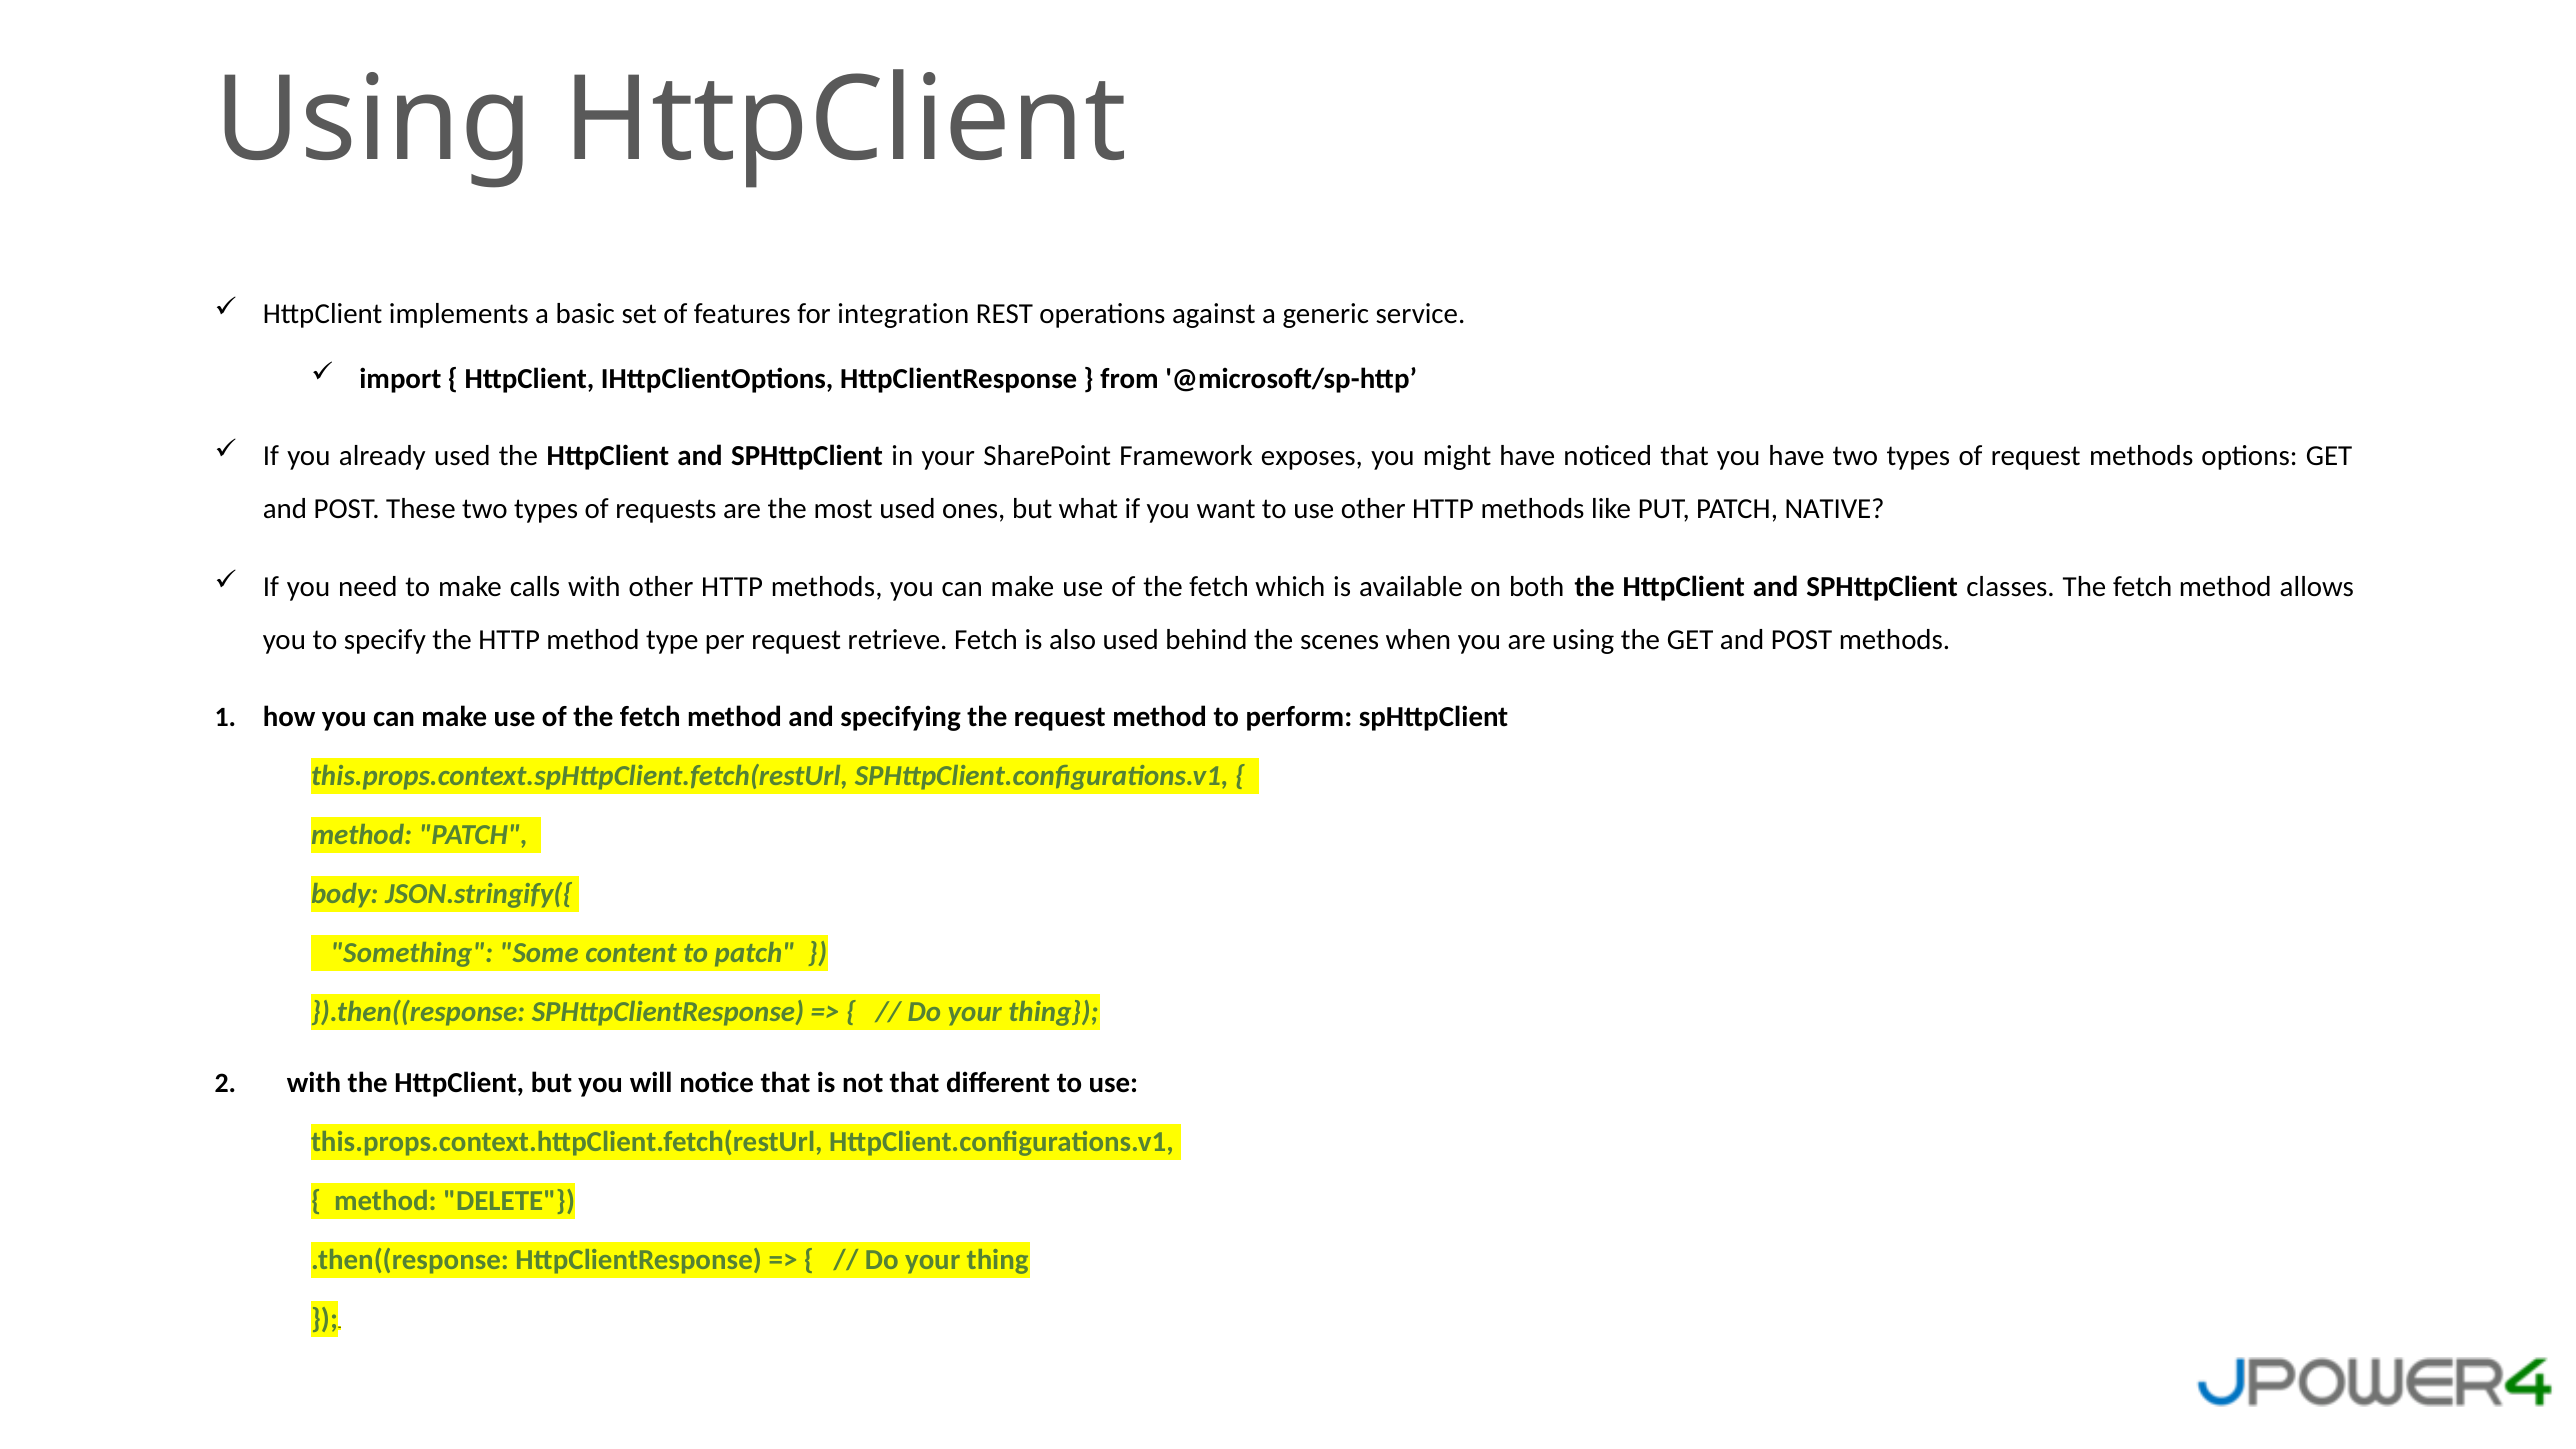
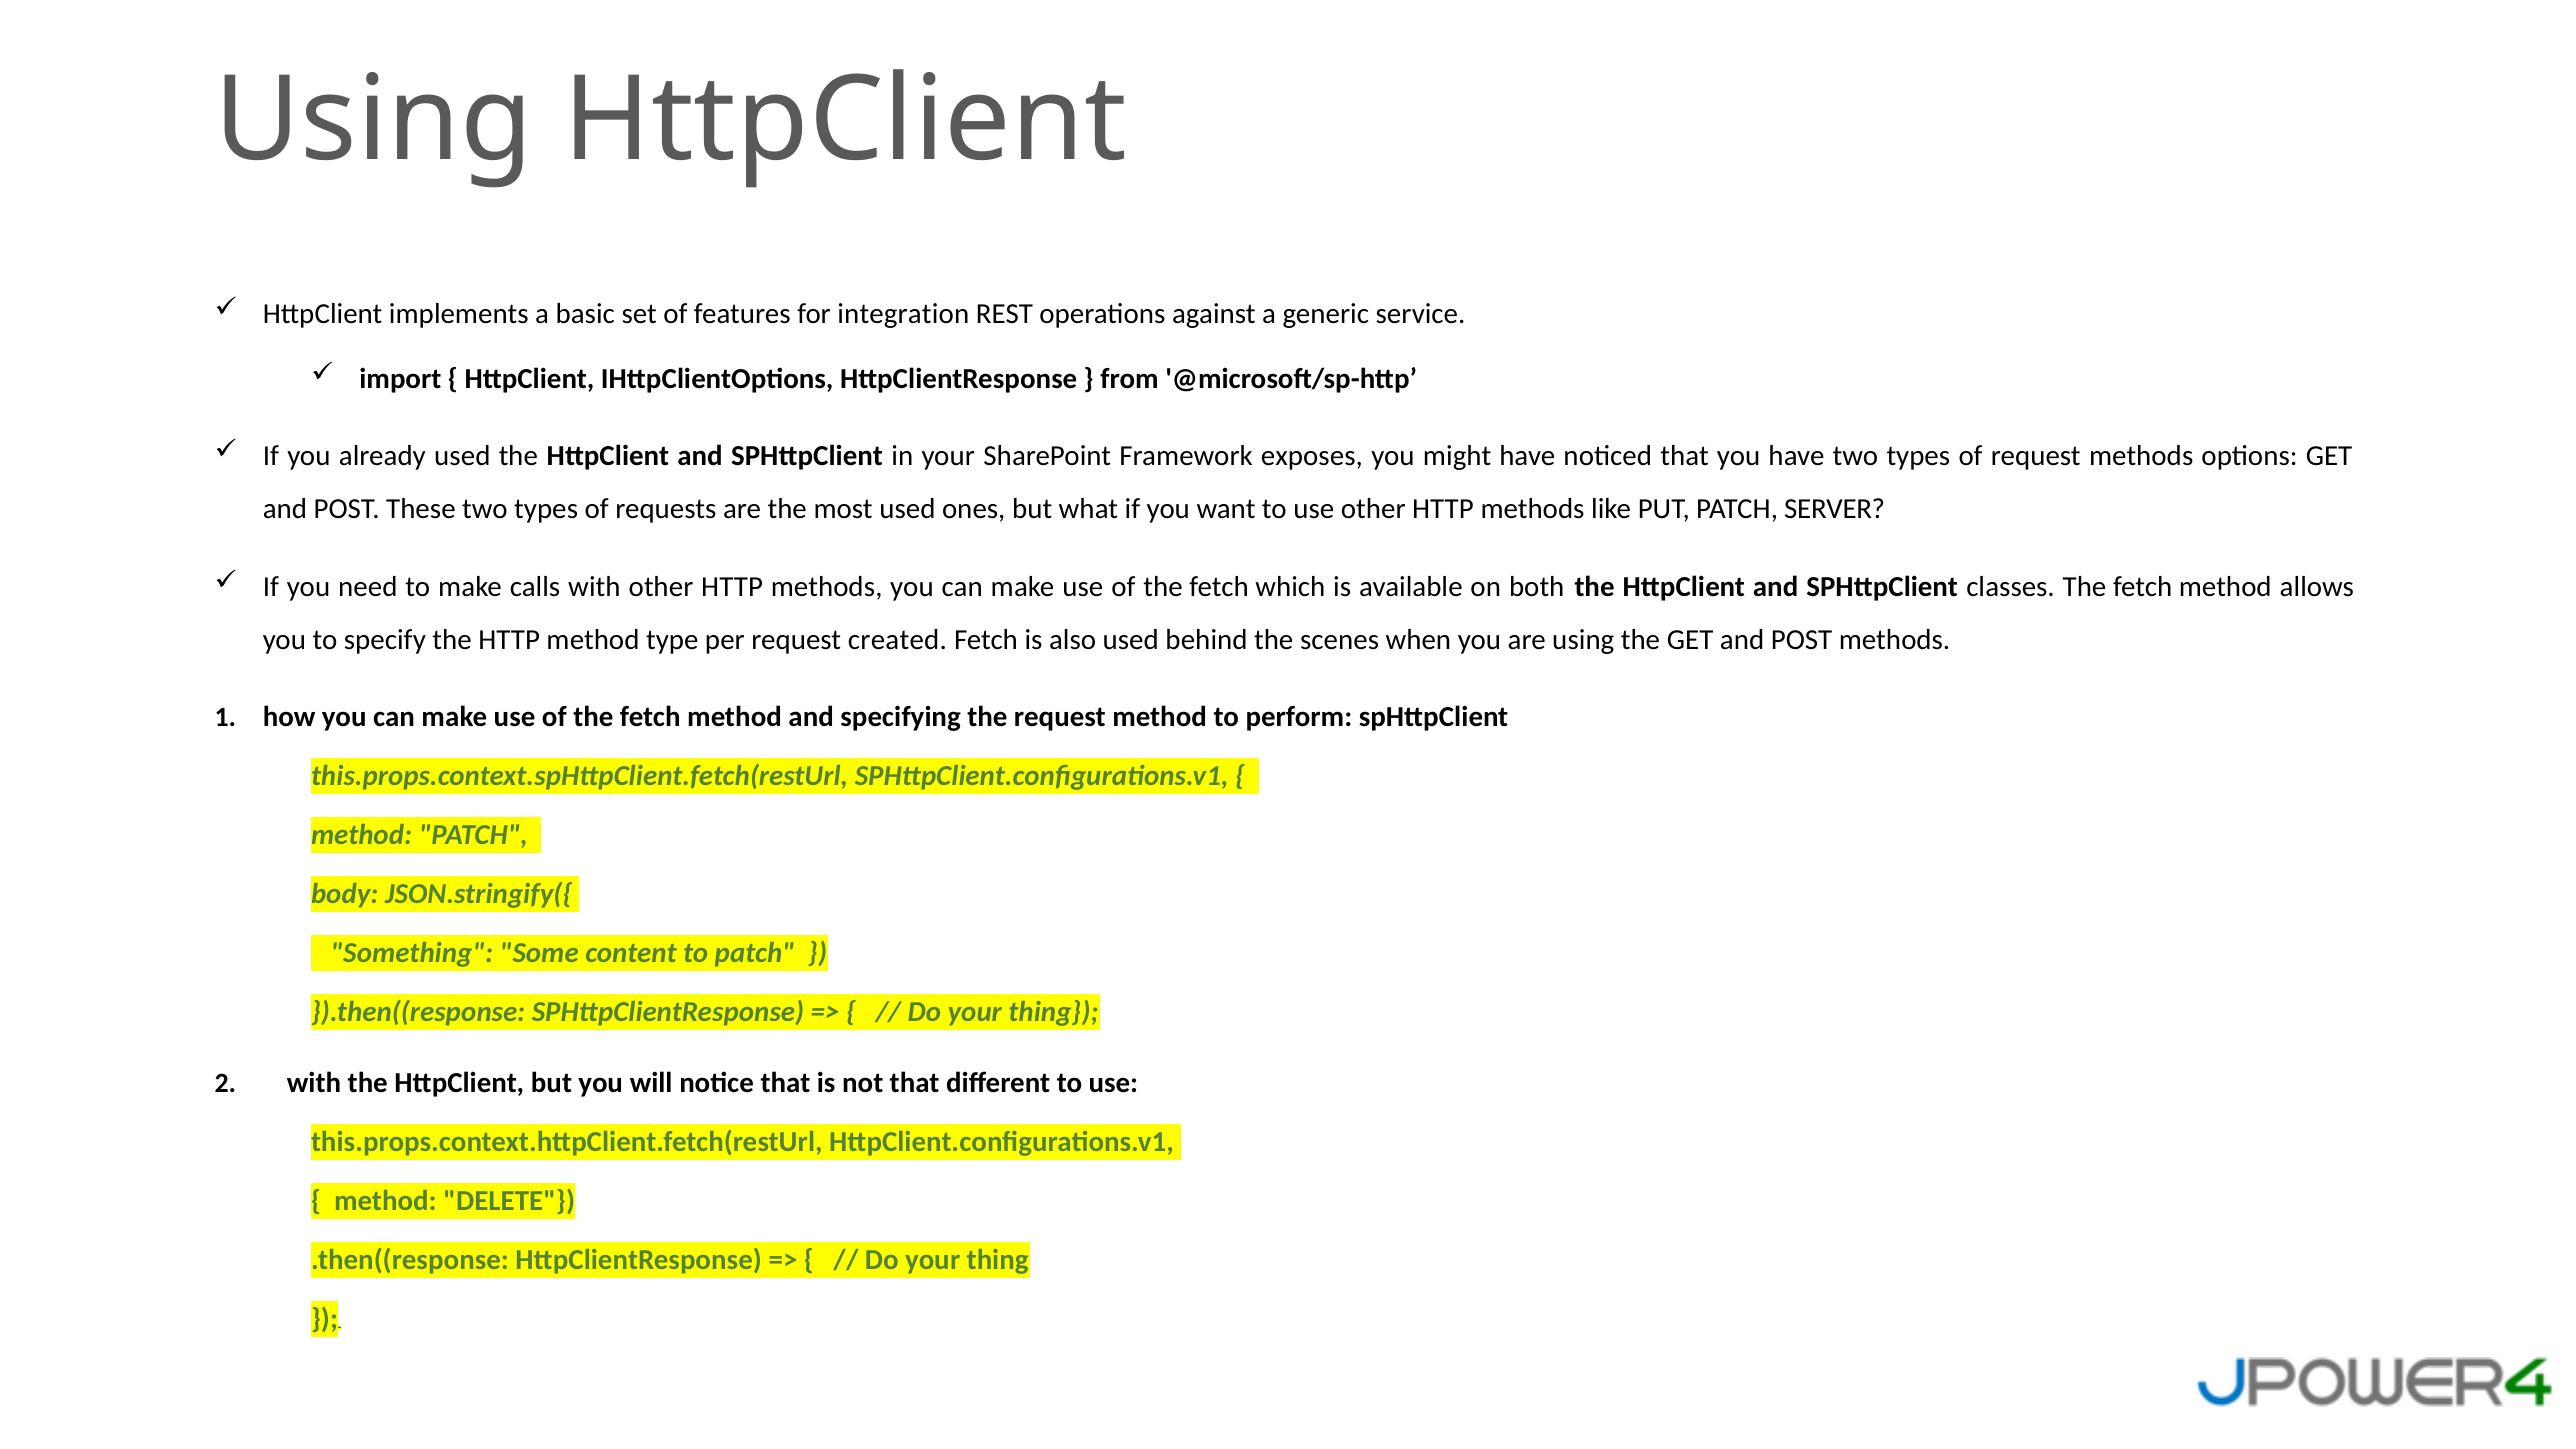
NATIVE: NATIVE -> SERVER (1835, 509)
retrieve: retrieve -> created (897, 640)
